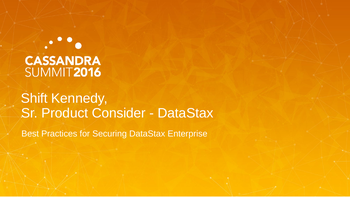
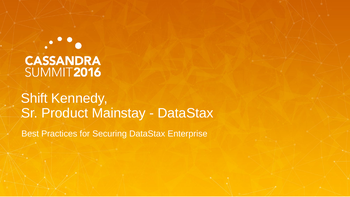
Consider: Consider -> Mainstay (119, 113)
